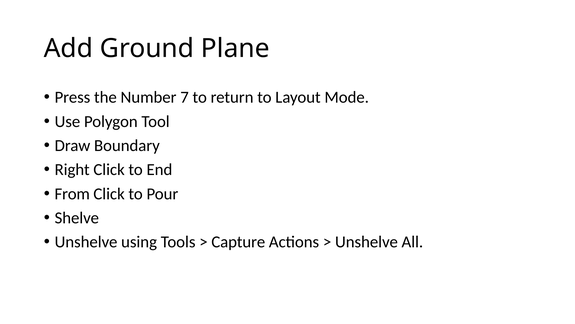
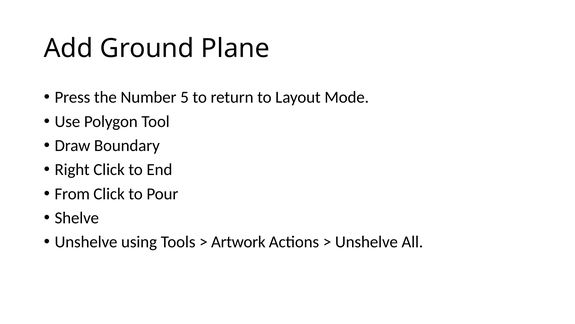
7: 7 -> 5 (185, 97)
Capture: Capture -> Artwork (238, 242)
